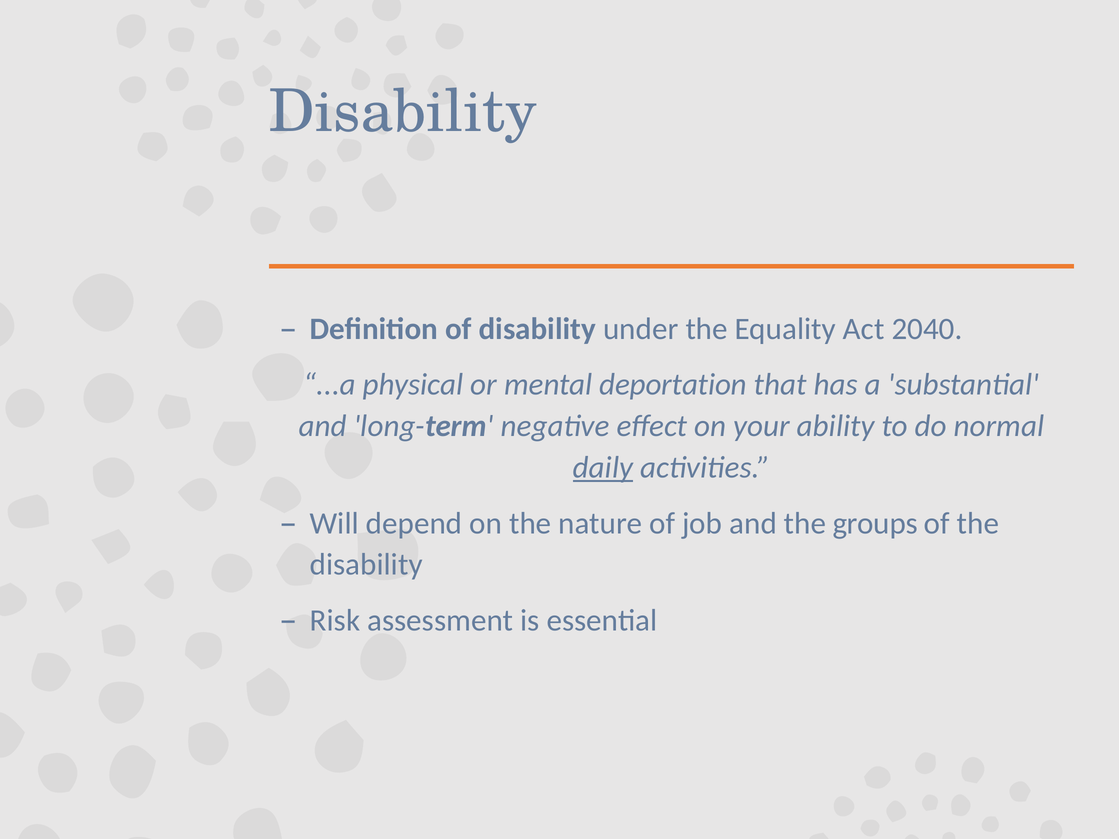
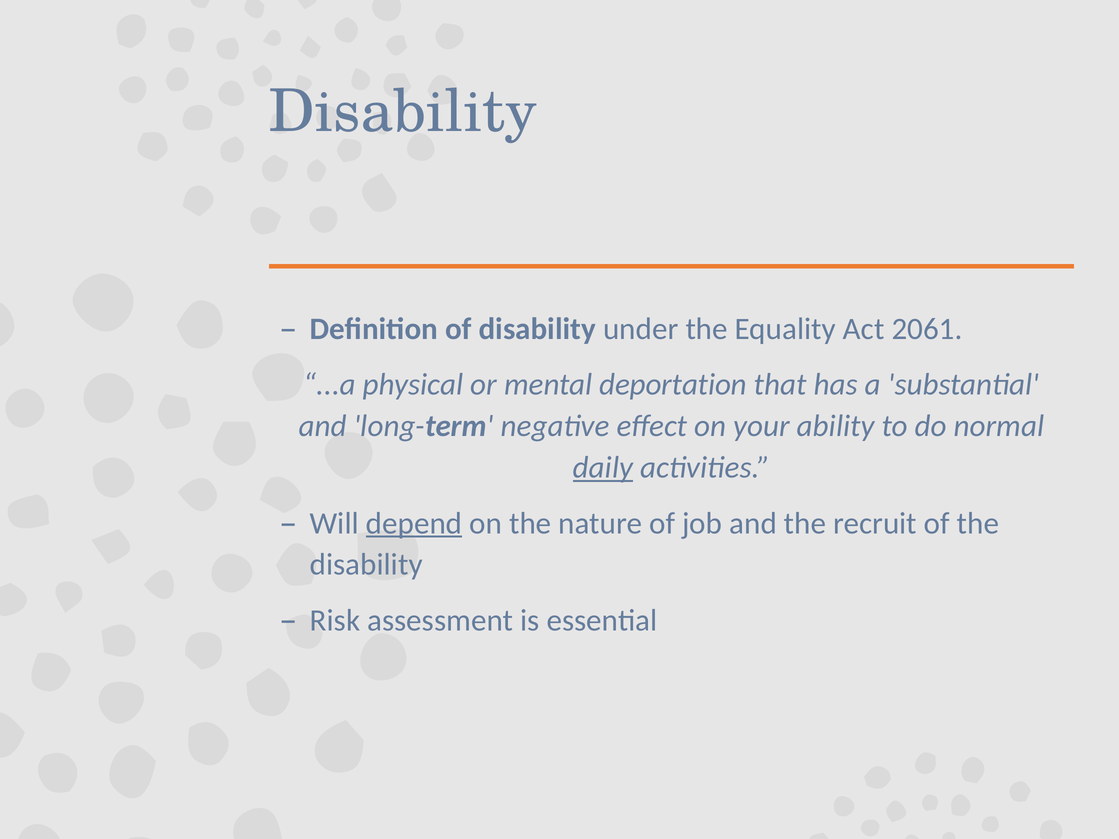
2040: 2040 -> 2061 (927, 329)
depend underline: none -> present (414, 523)
groups: groups -> recruit (875, 523)
